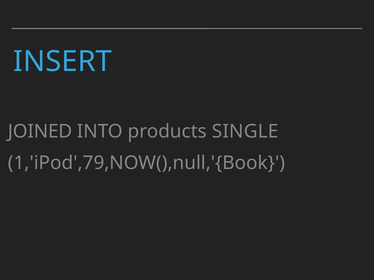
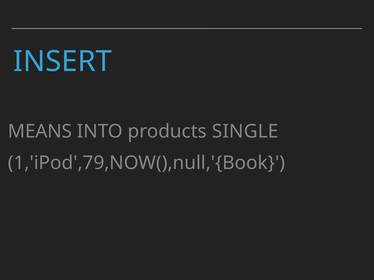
JOINED: JOINED -> MEANS (40, 132)
